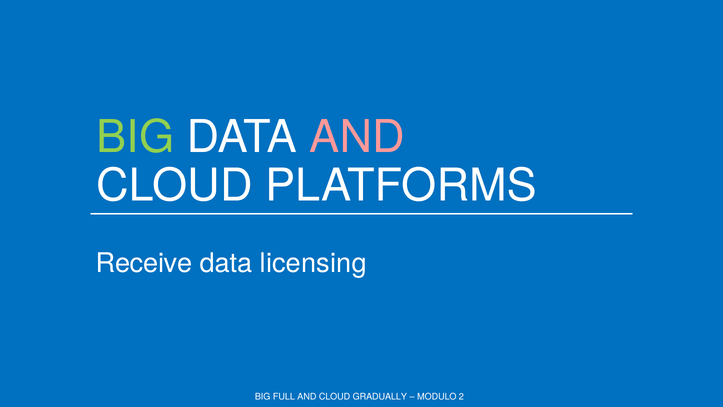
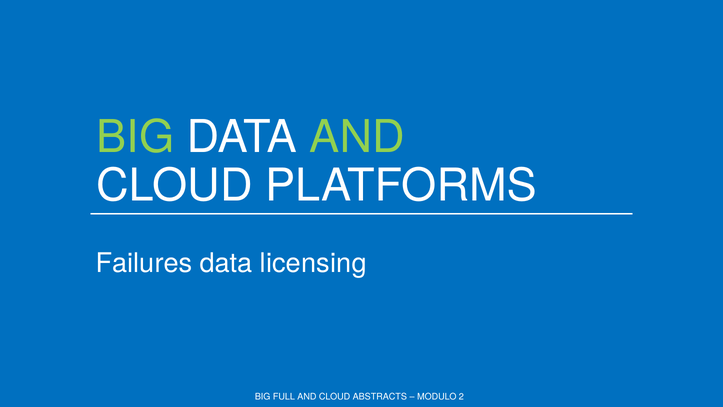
AND colour: pink -> light green (357, 137)
Receive: Receive -> Failures (144, 263)
GRADUALLY: GRADUALLY -> ABSTRACTS (380, 396)
